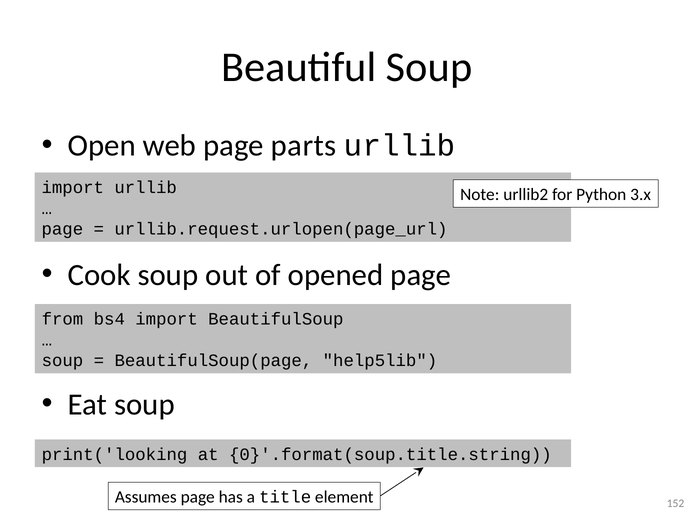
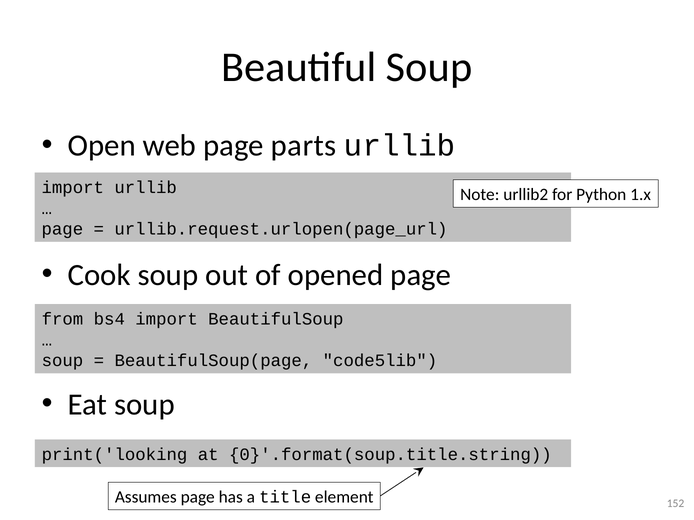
3.x: 3.x -> 1.x (641, 195)
help5lib: help5lib -> code5lib (380, 361)
